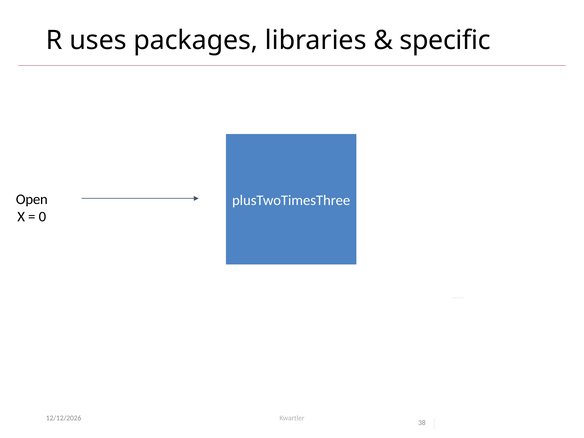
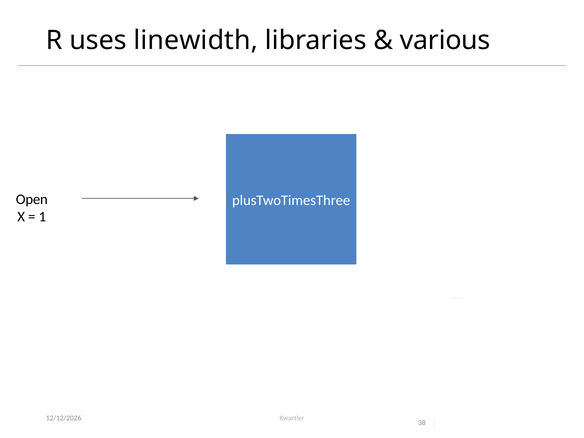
packages: packages -> linewidth (196, 40)
specific: specific -> various (445, 40)
0: 0 -> 1 (42, 217)
